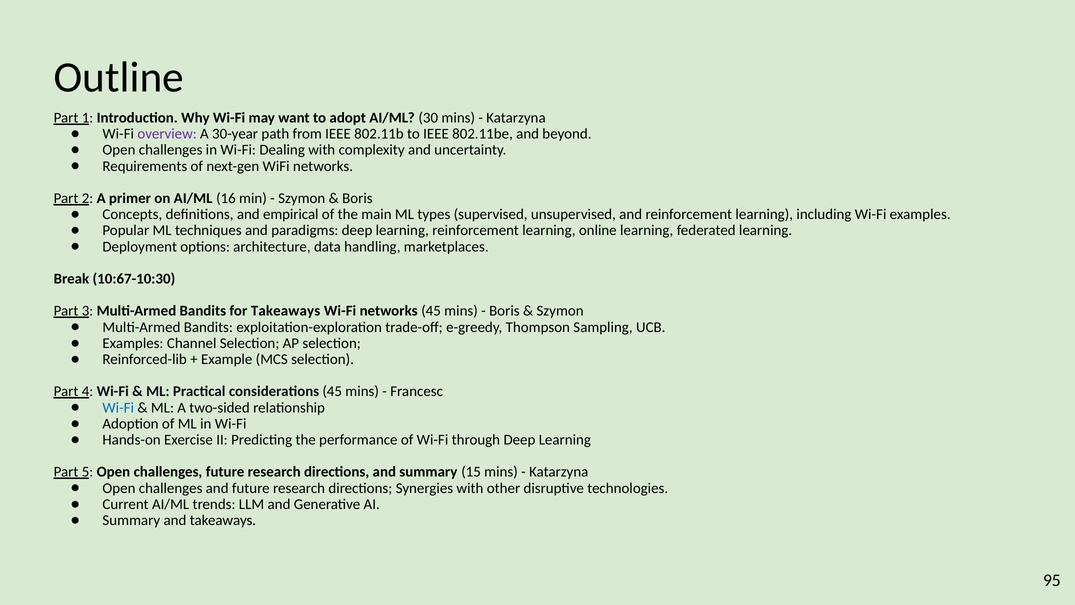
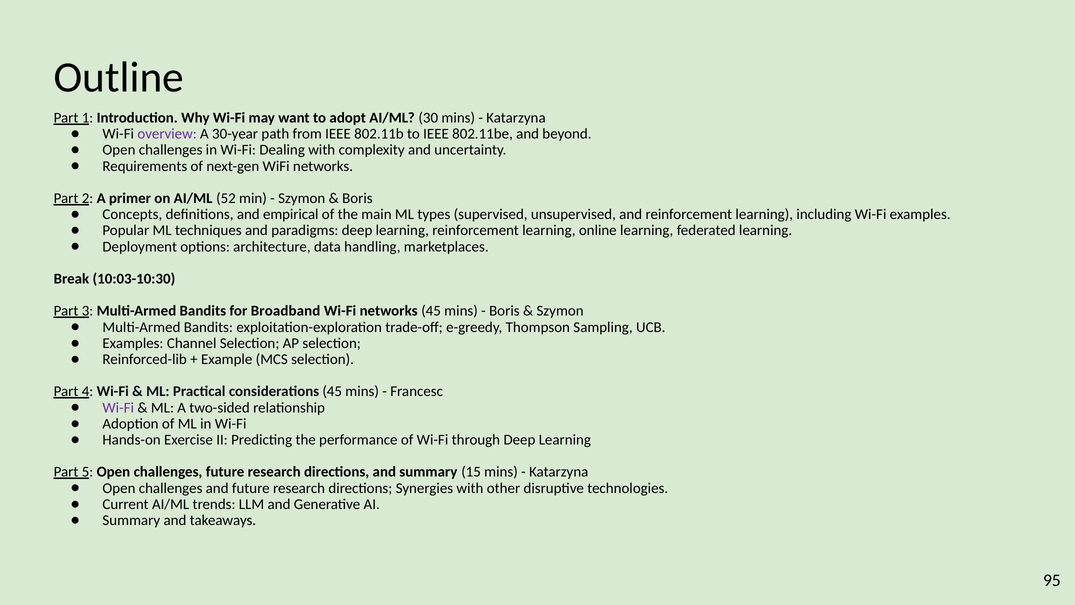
16: 16 -> 52 (226, 198)
10:67-10:30: 10:67-10:30 -> 10:03-10:30 (134, 279)
for Takeaways: Takeaways -> Broadband (286, 311)
Wi-Fi colour: blue -> purple (118, 407)
